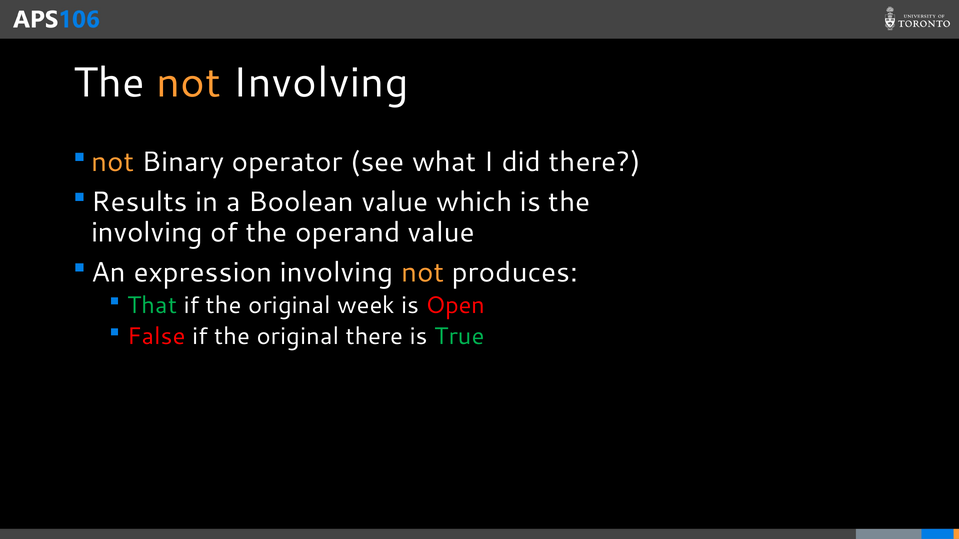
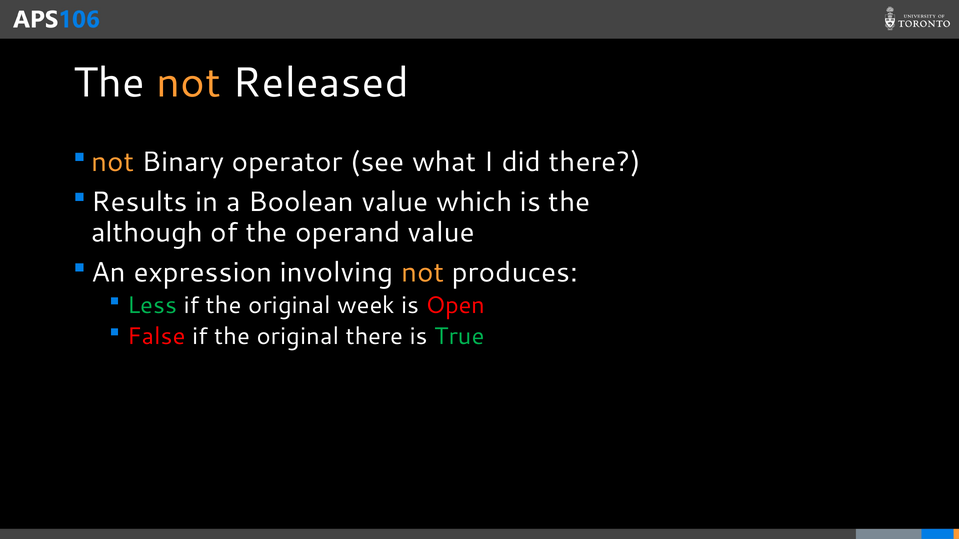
not Involving: Involving -> Released (321, 83)
involving: involving -> although (147, 233)
That: That -> Less (152, 306)
